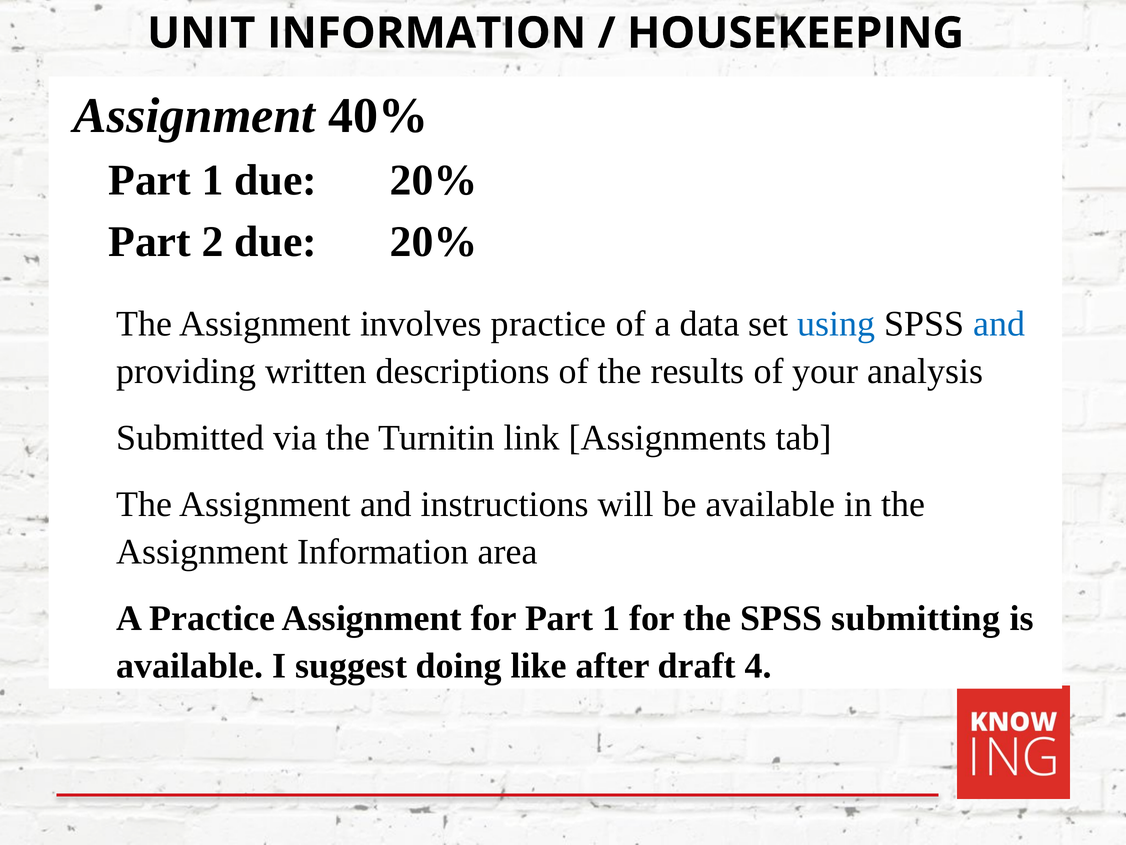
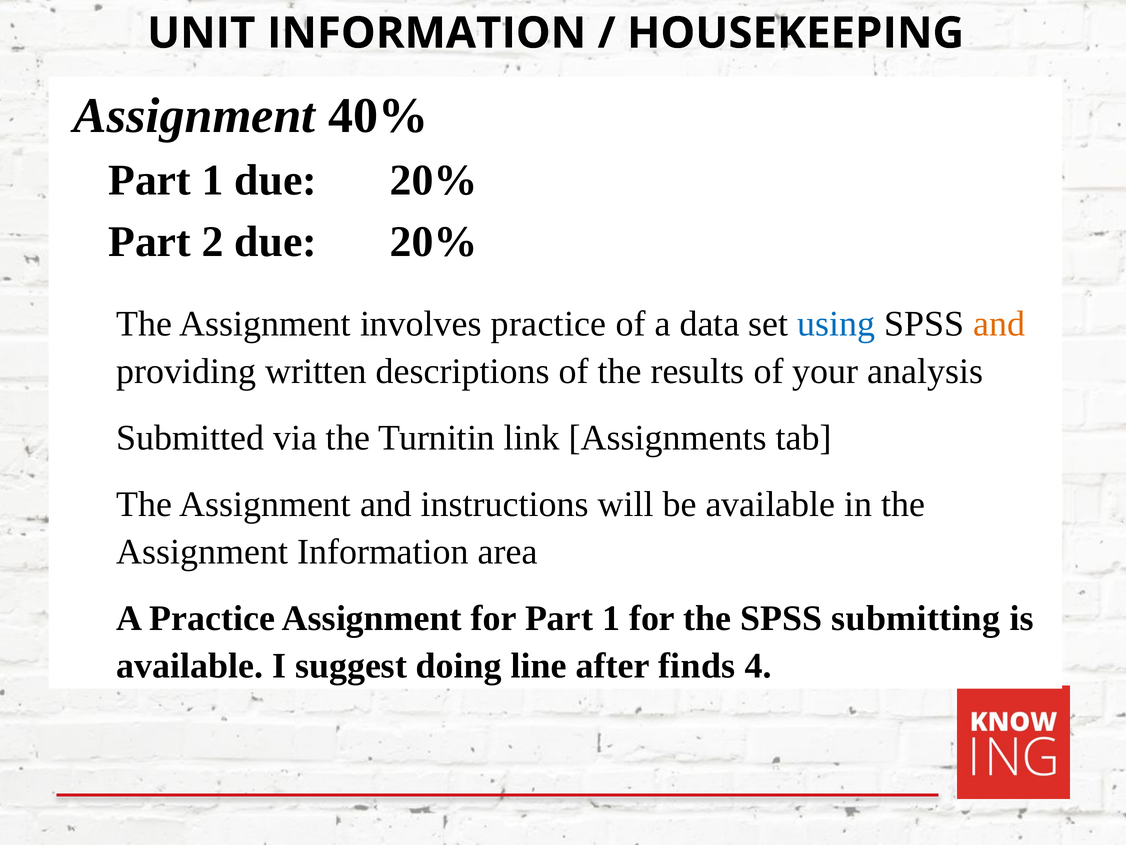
and colour: blue -> orange (999, 324)
like: like -> line (539, 665)
draft: draft -> finds (697, 665)
